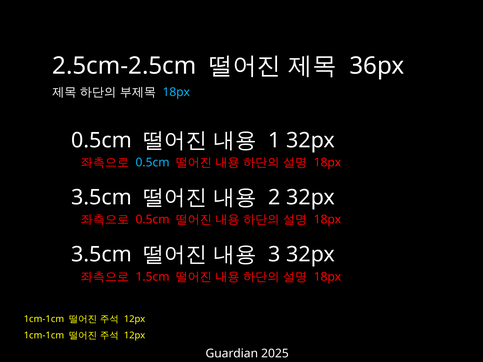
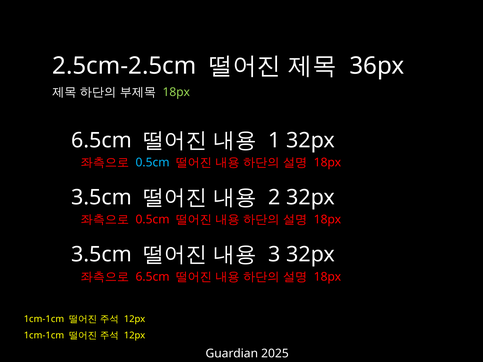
18px colour: light blue -> light green (176, 92)
0.5cm: 0.5cm -> 6.5cm (102, 140)
1.5cm: 1.5cm -> 6.5cm (153, 277)
